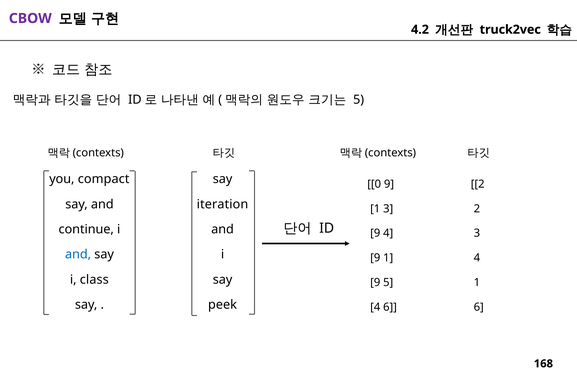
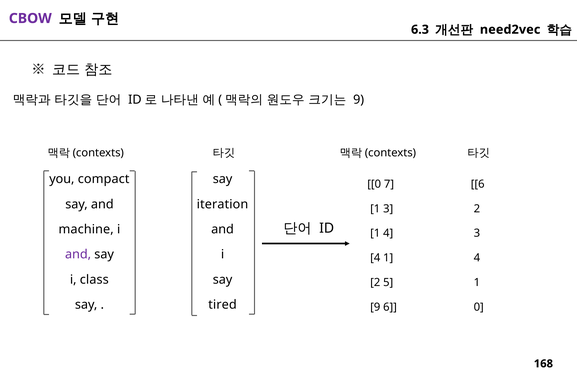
4.2: 4.2 -> 6.3 (420, 30)
truck2vec: truck2vec -> need2vec (510, 30)
5: 5 -> 9 (359, 100)
0 9: 9 -> 7 (389, 184)
2: 2 -> 6 (478, 184)
continue: continue -> machine (86, 229)
9: 9 -> 1 (375, 233)
and colour: blue -> purple (78, 254)
9: 9 -> 4 (375, 258)
9: 9 -> 2 (375, 282)
peek: peek -> tired (222, 305)
4: 4 -> 9 (375, 307)
6: 6 -> 0 (479, 307)
